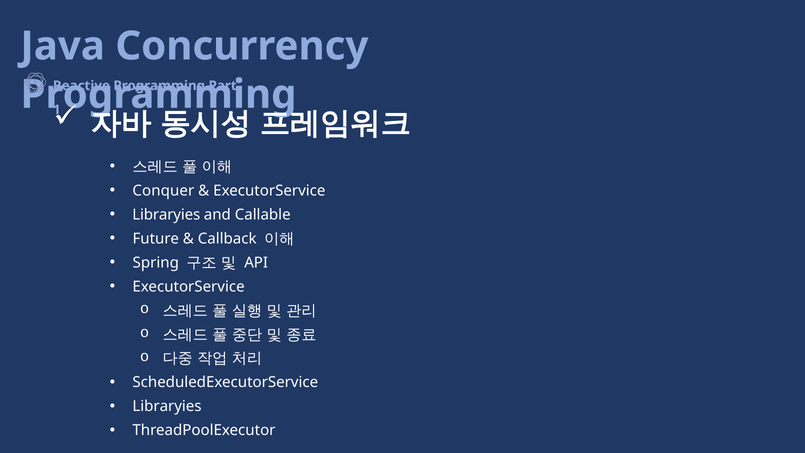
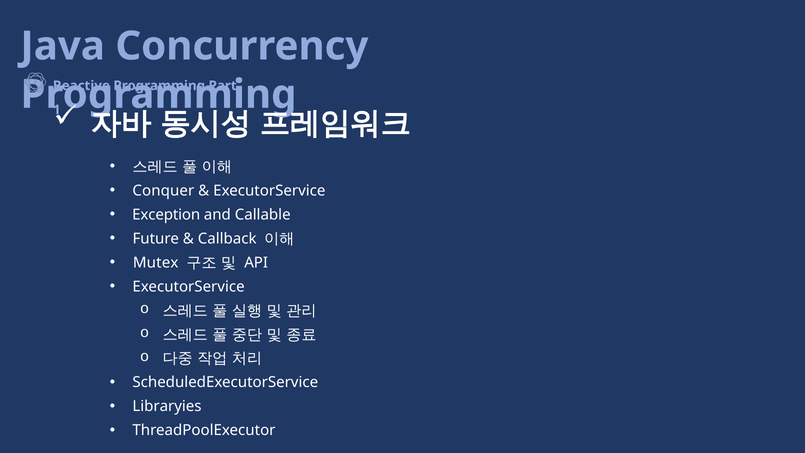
Libraryies: Libraryies -> Exception (166, 214)
Spring: Spring -> Mutex (156, 262)
